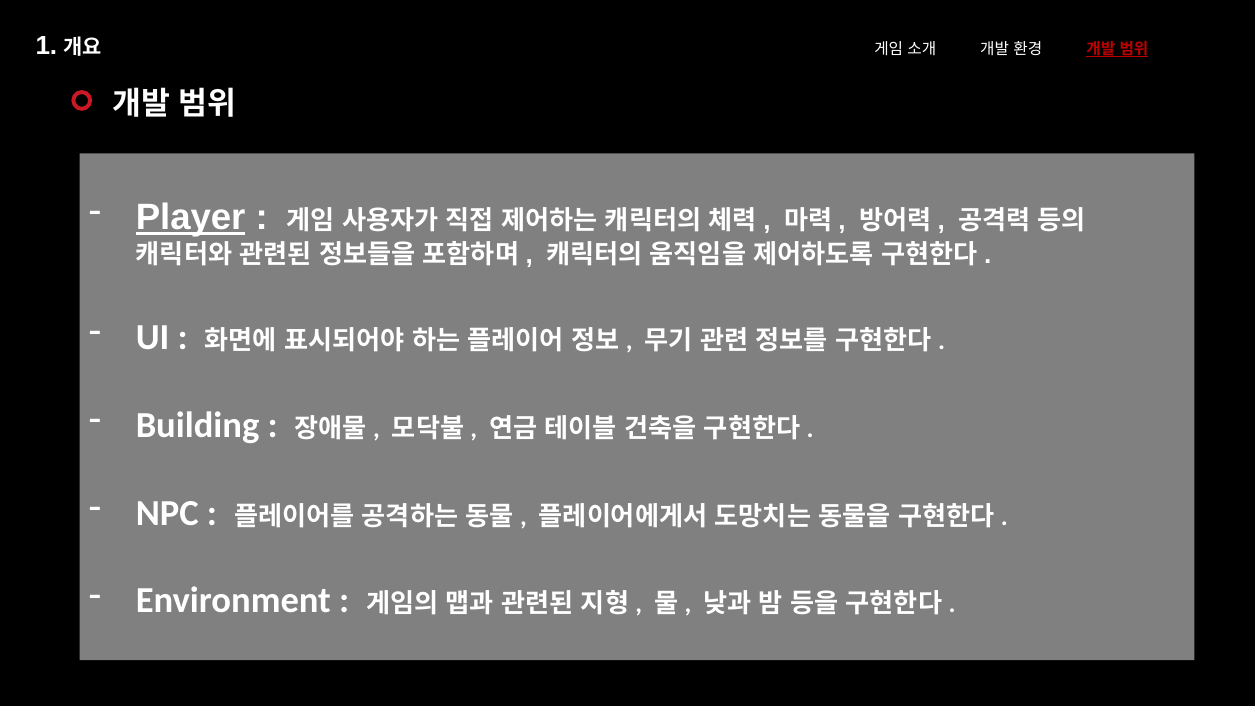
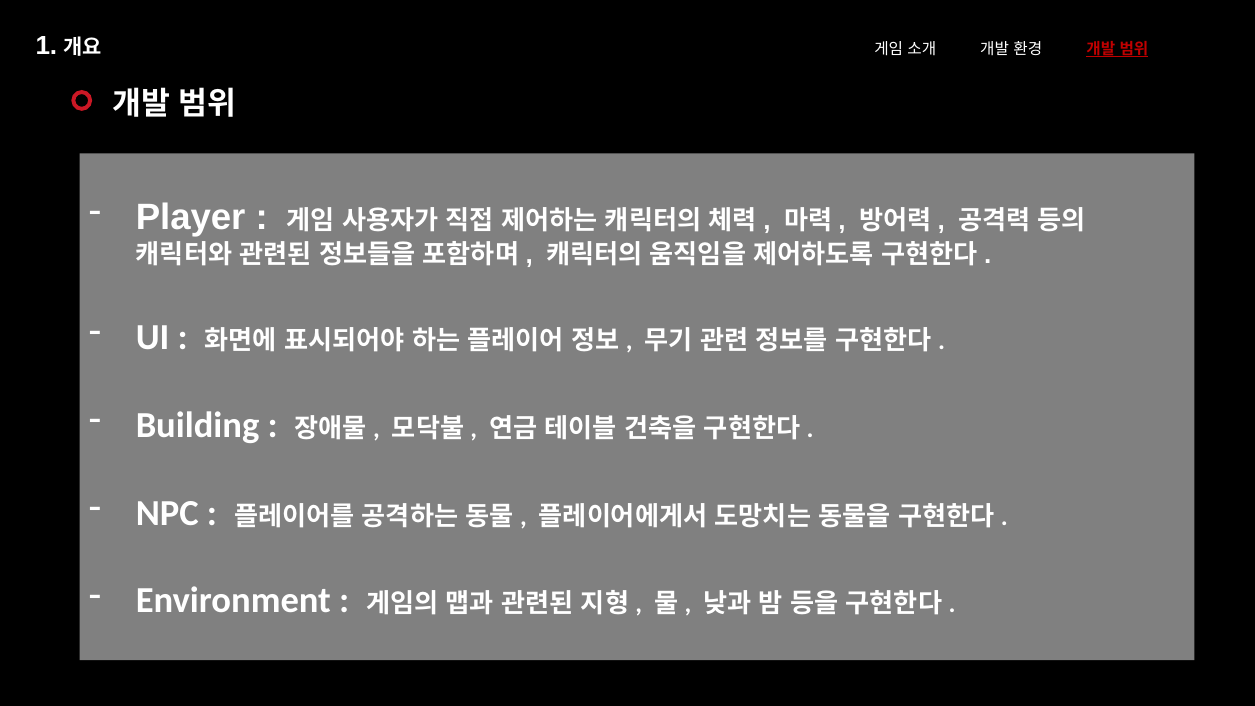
Player underline: present -> none (191, 218)
